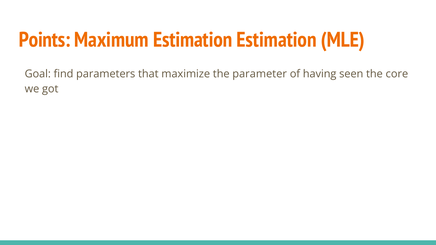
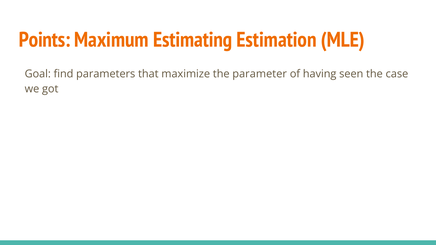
Maximum Estimation: Estimation -> Estimating (193, 40)
core: core -> case (397, 74)
